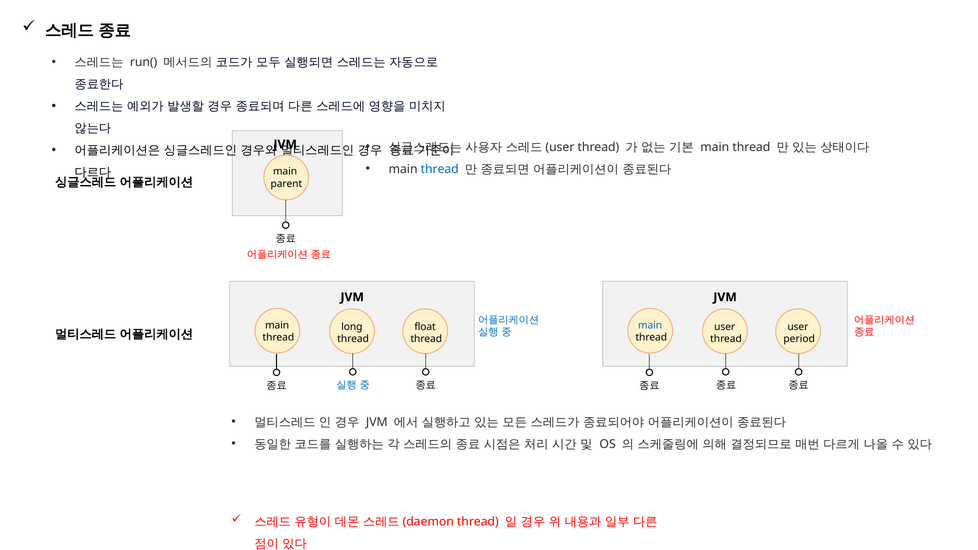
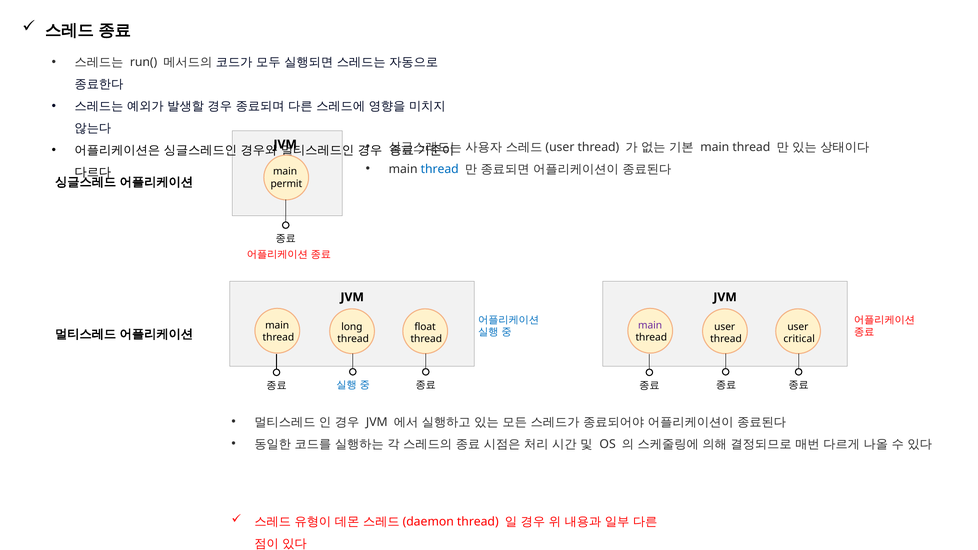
parent: parent -> permit (286, 184)
main colour: blue -> purple (650, 325)
period: period -> critical (799, 339)
